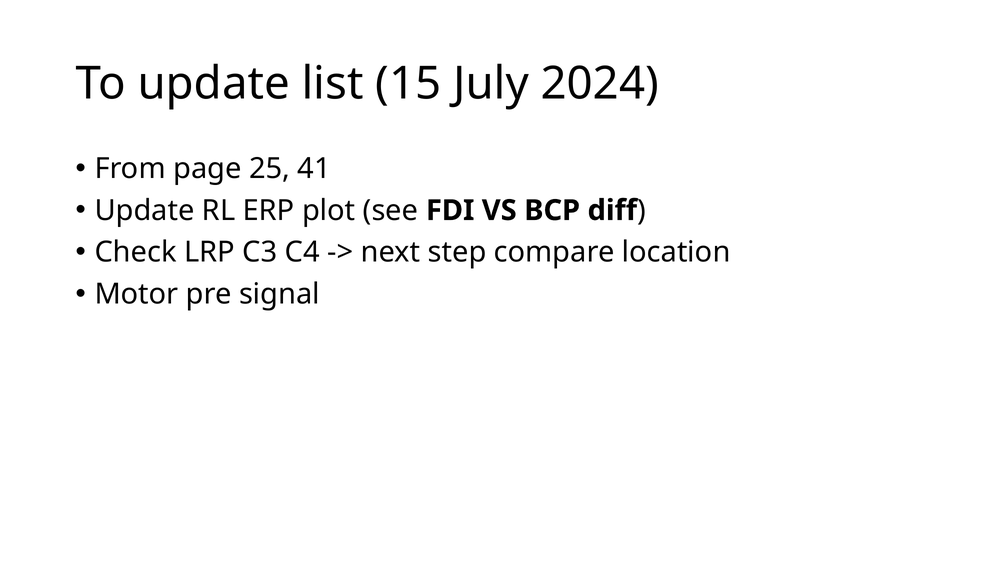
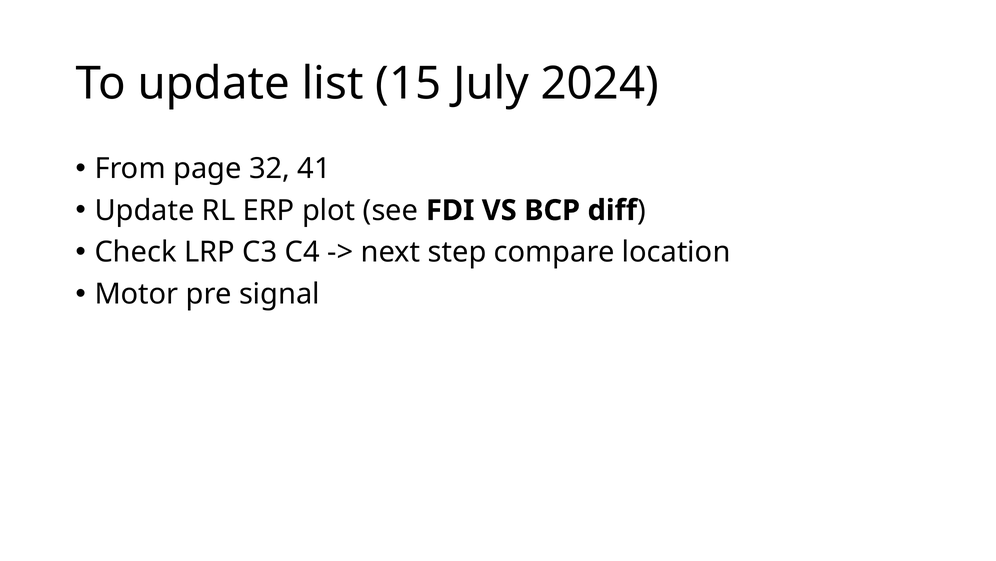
25: 25 -> 32 (270, 168)
